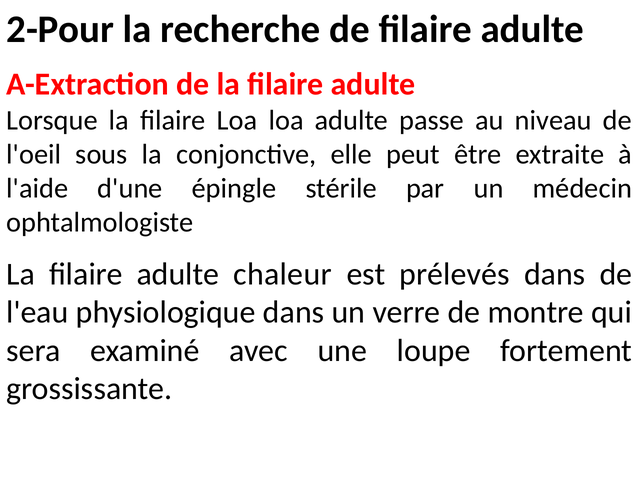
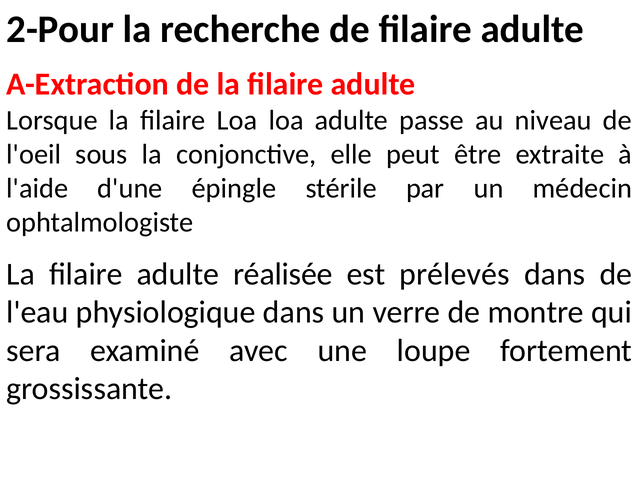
chaleur: chaleur -> réalisée (283, 274)
